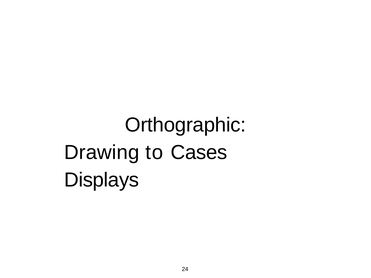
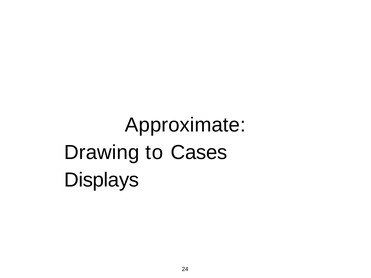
Orthographic: Orthographic -> Approximate (185, 125)
